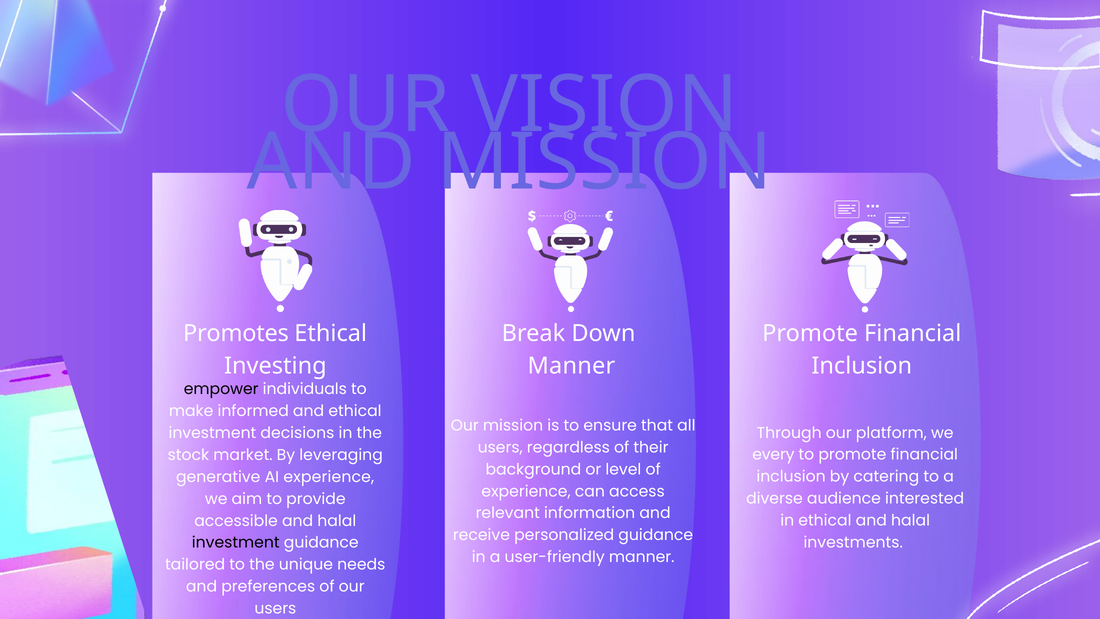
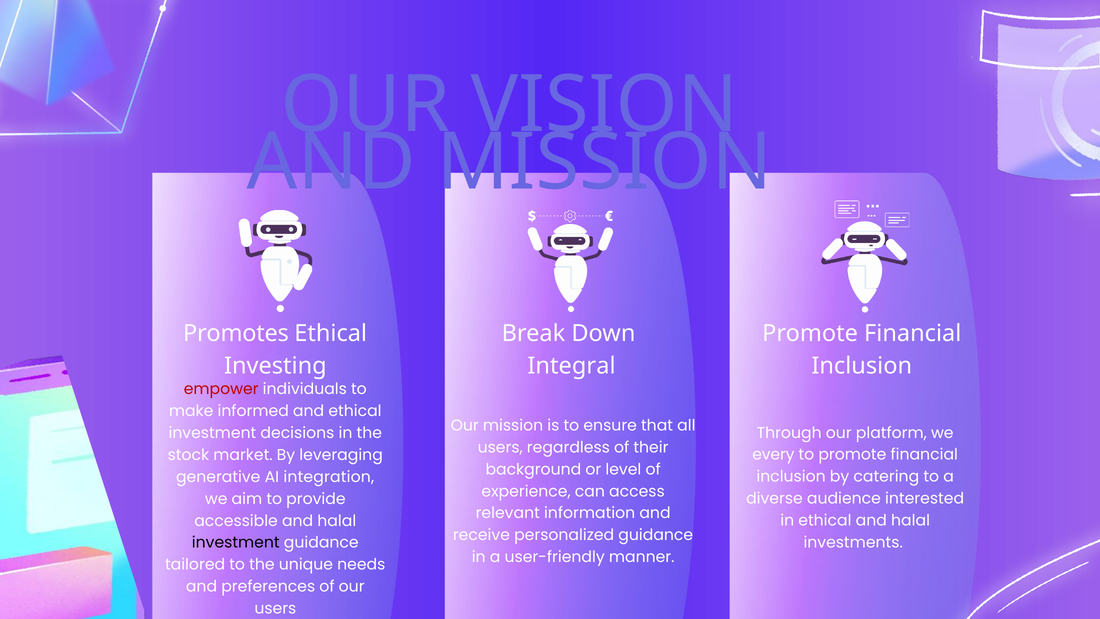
Manner: Manner -> Integral (572, 366)
empower colour: black -> red (221, 389)
AI experience: experience -> integration (329, 477)
